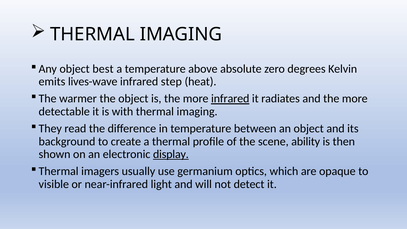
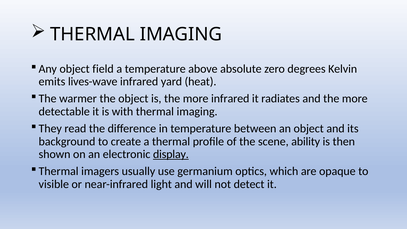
best: best -> field (103, 69)
step: step -> yard (171, 82)
infrared underline: present -> none (230, 99)
